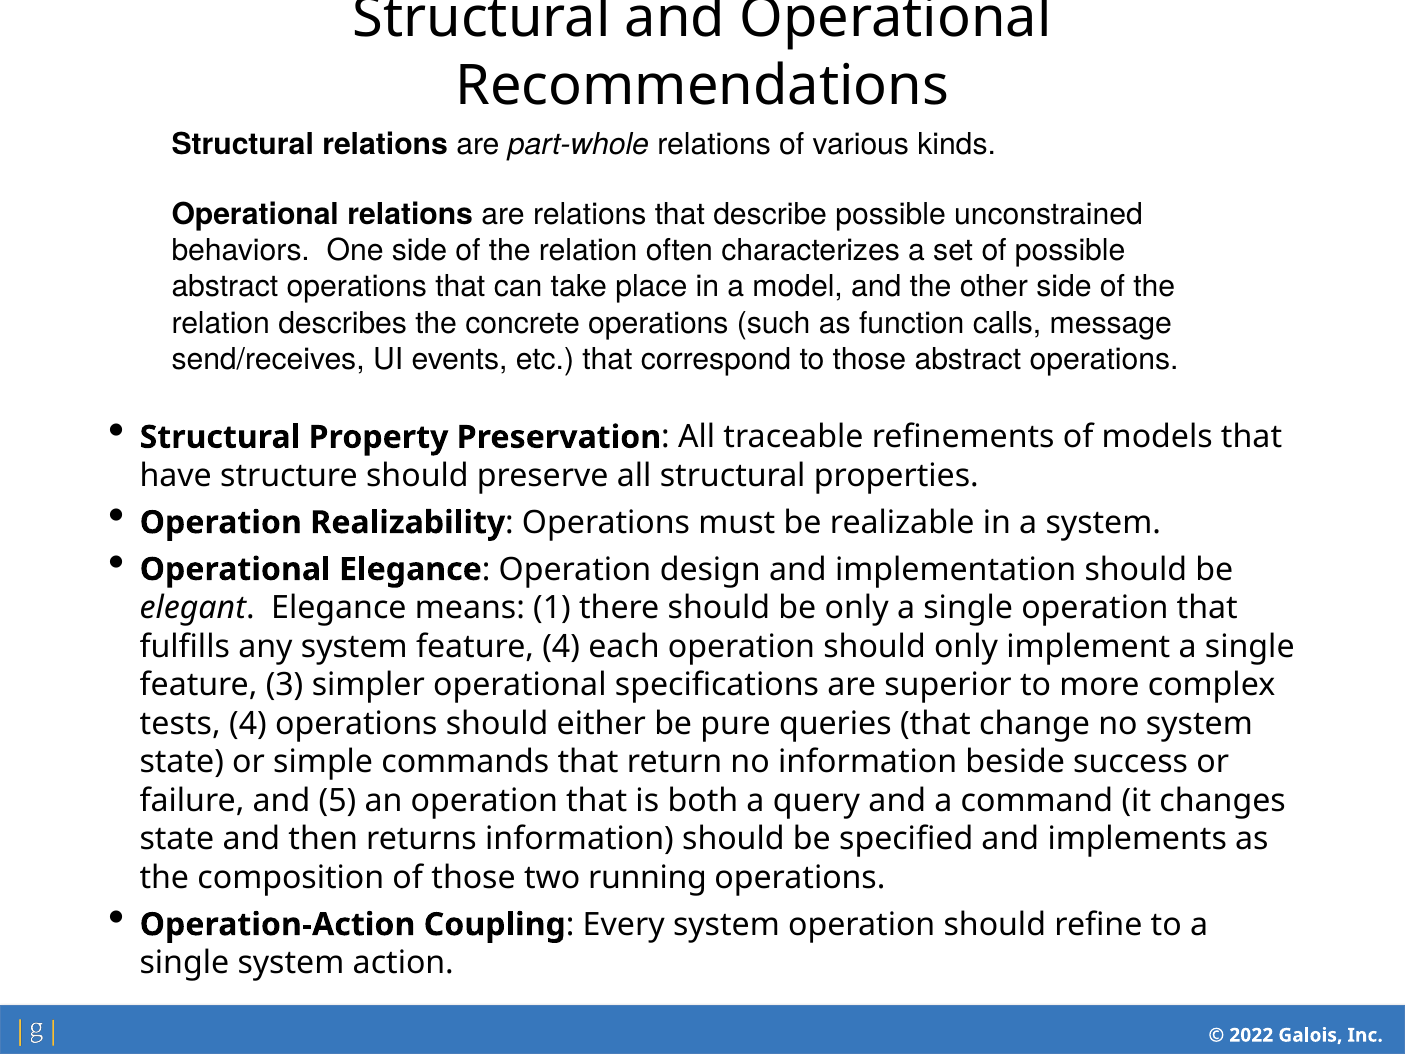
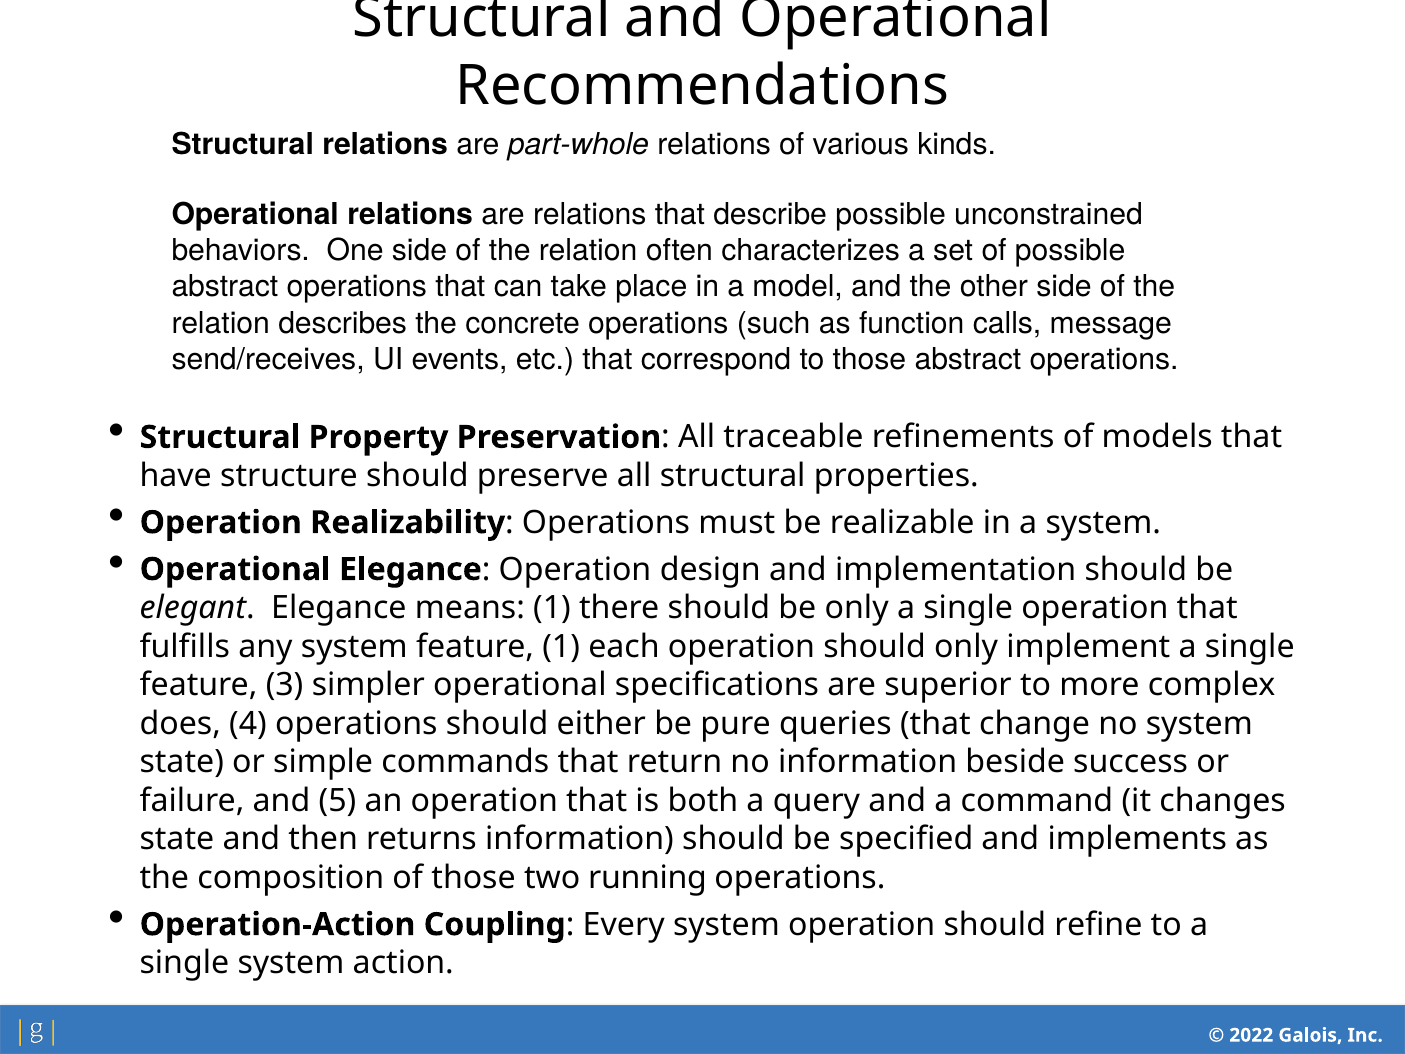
feature 4: 4 -> 1 (561, 646)
tests: tests -> does (180, 723)
